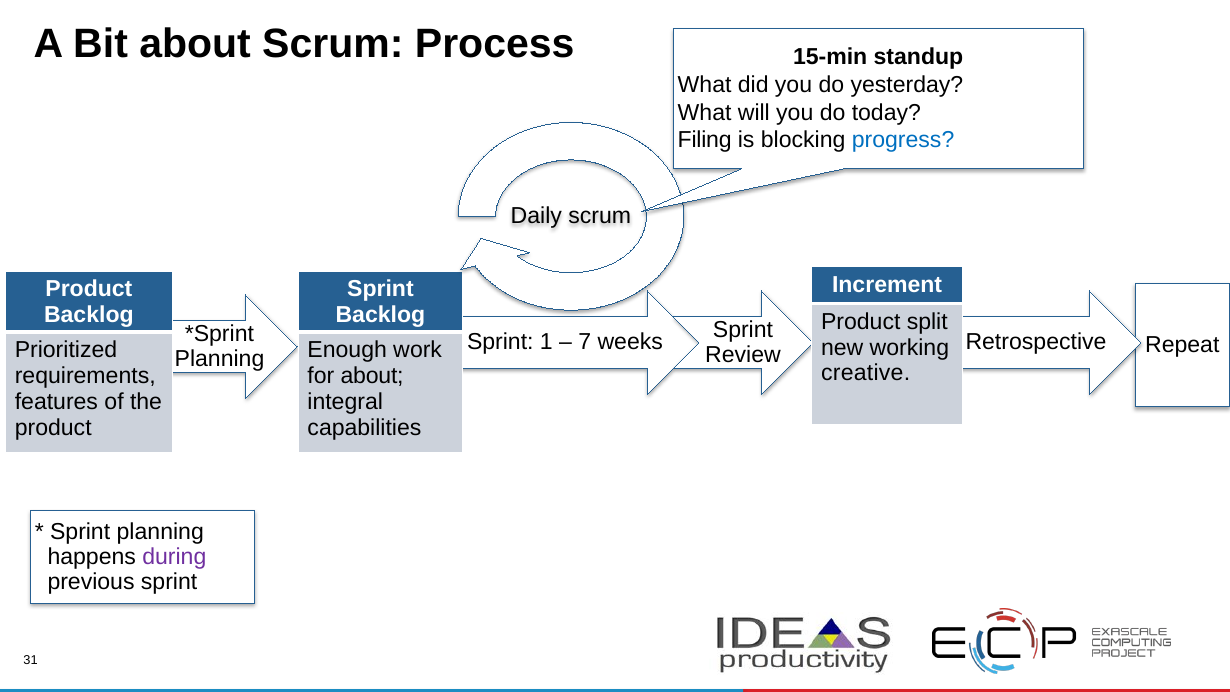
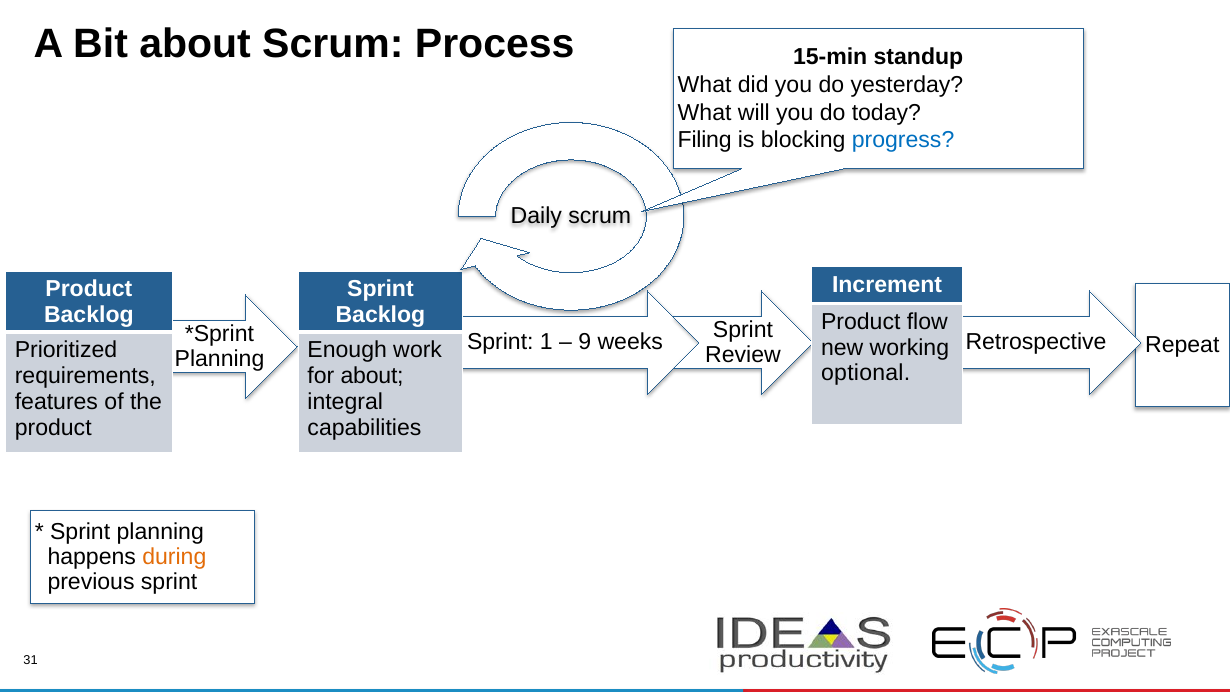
split: split -> flow (927, 322)
7: 7 -> 9 (585, 342)
creative: creative -> optional (866, 373)
during colour: purple -> orange (174, 557)
